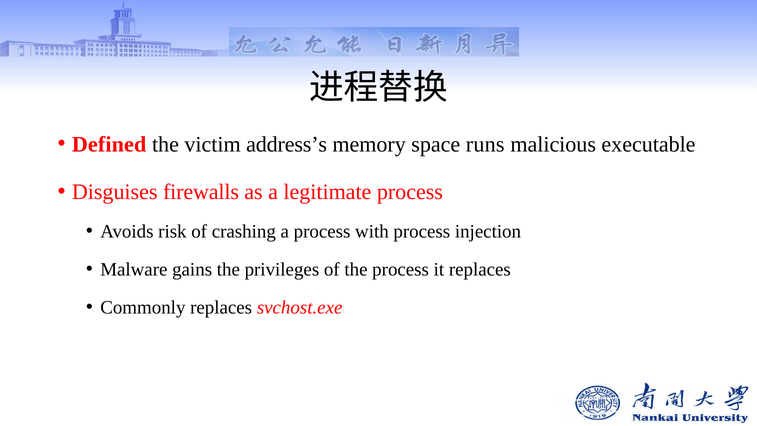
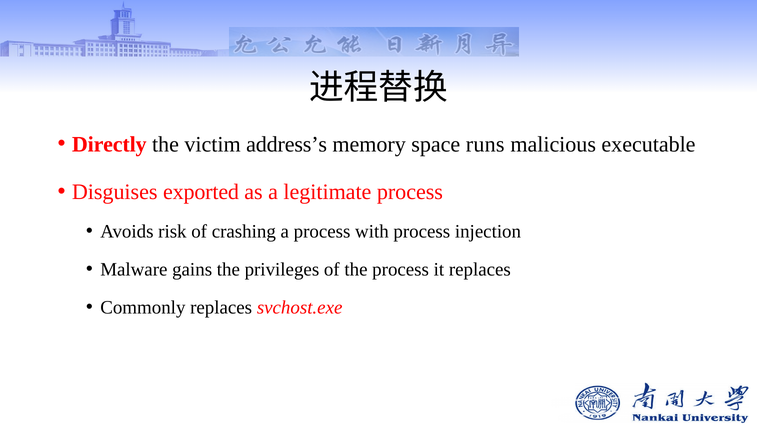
Defined: Defined -> Directly (109, 144)
firewalls: firewalls -> exported (201, 192)
